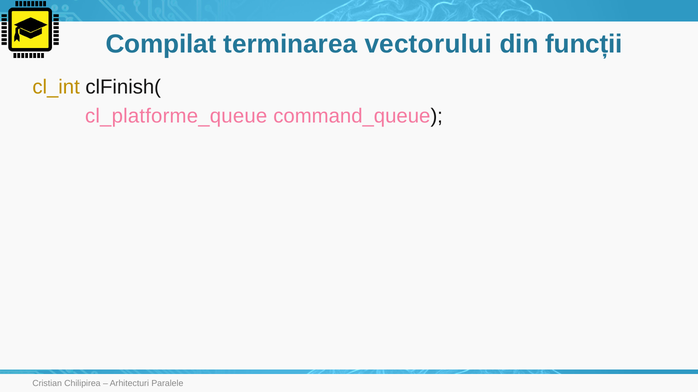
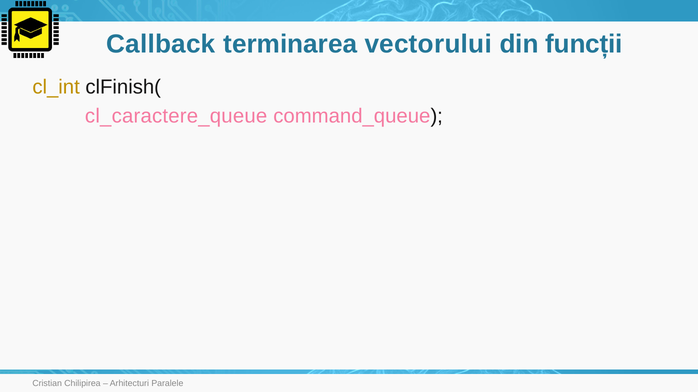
Compilat: Compilat -> Callback (161, 44)
cl_platforme_queue: cl_platforme_queue -> cl_caractere_queue (176, 116)
